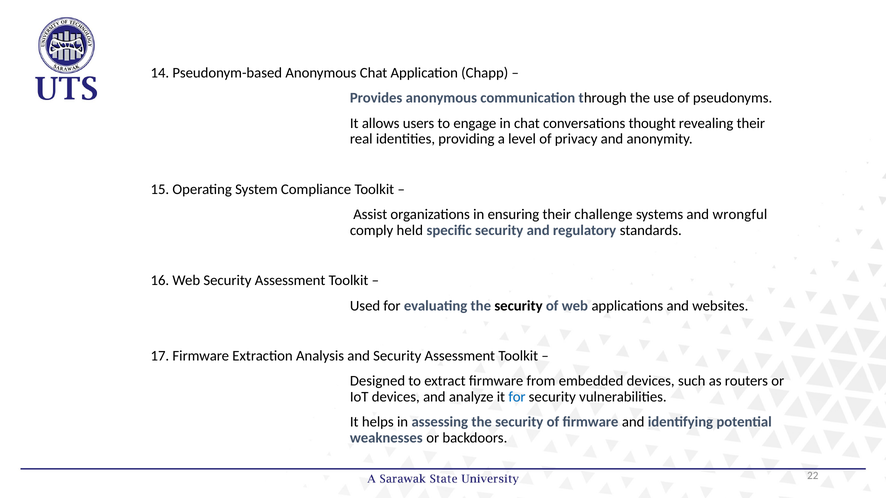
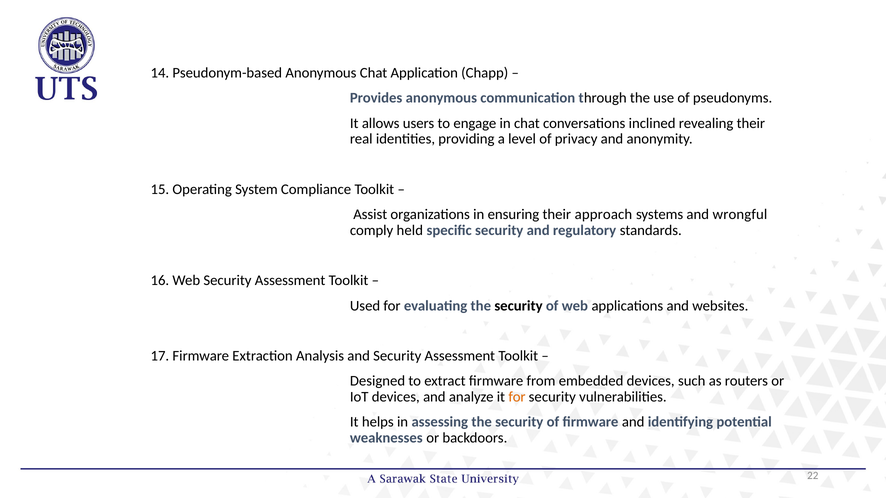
thought: thought -> inclined (652, 123)
challenge: challenge -> approach (603, 215)
for colour: blue -> orange (517, 397)
